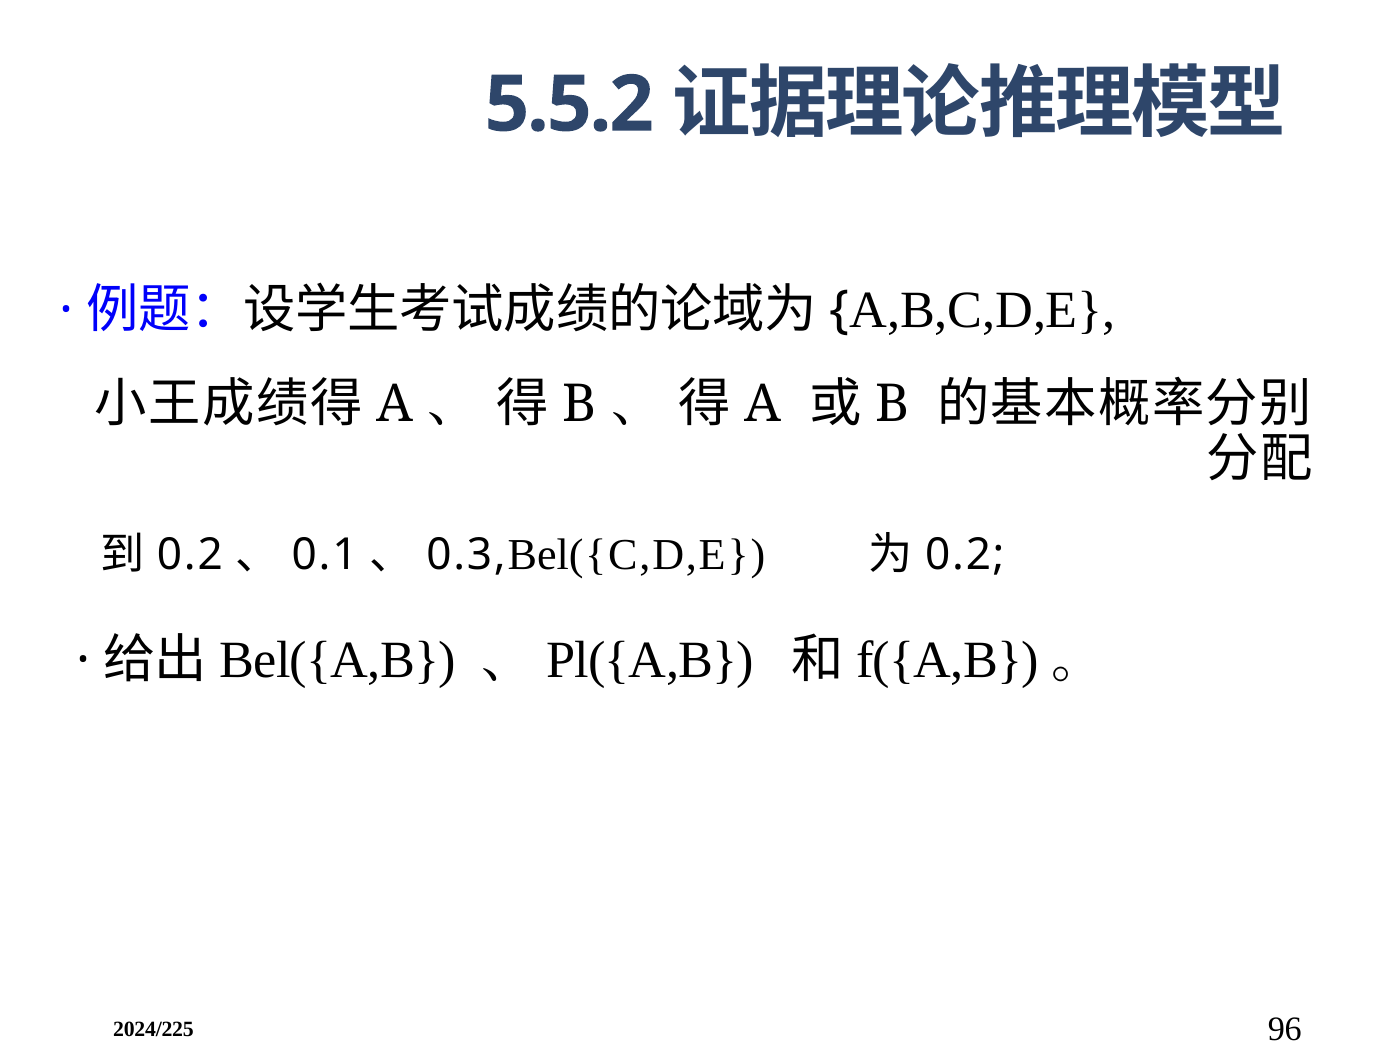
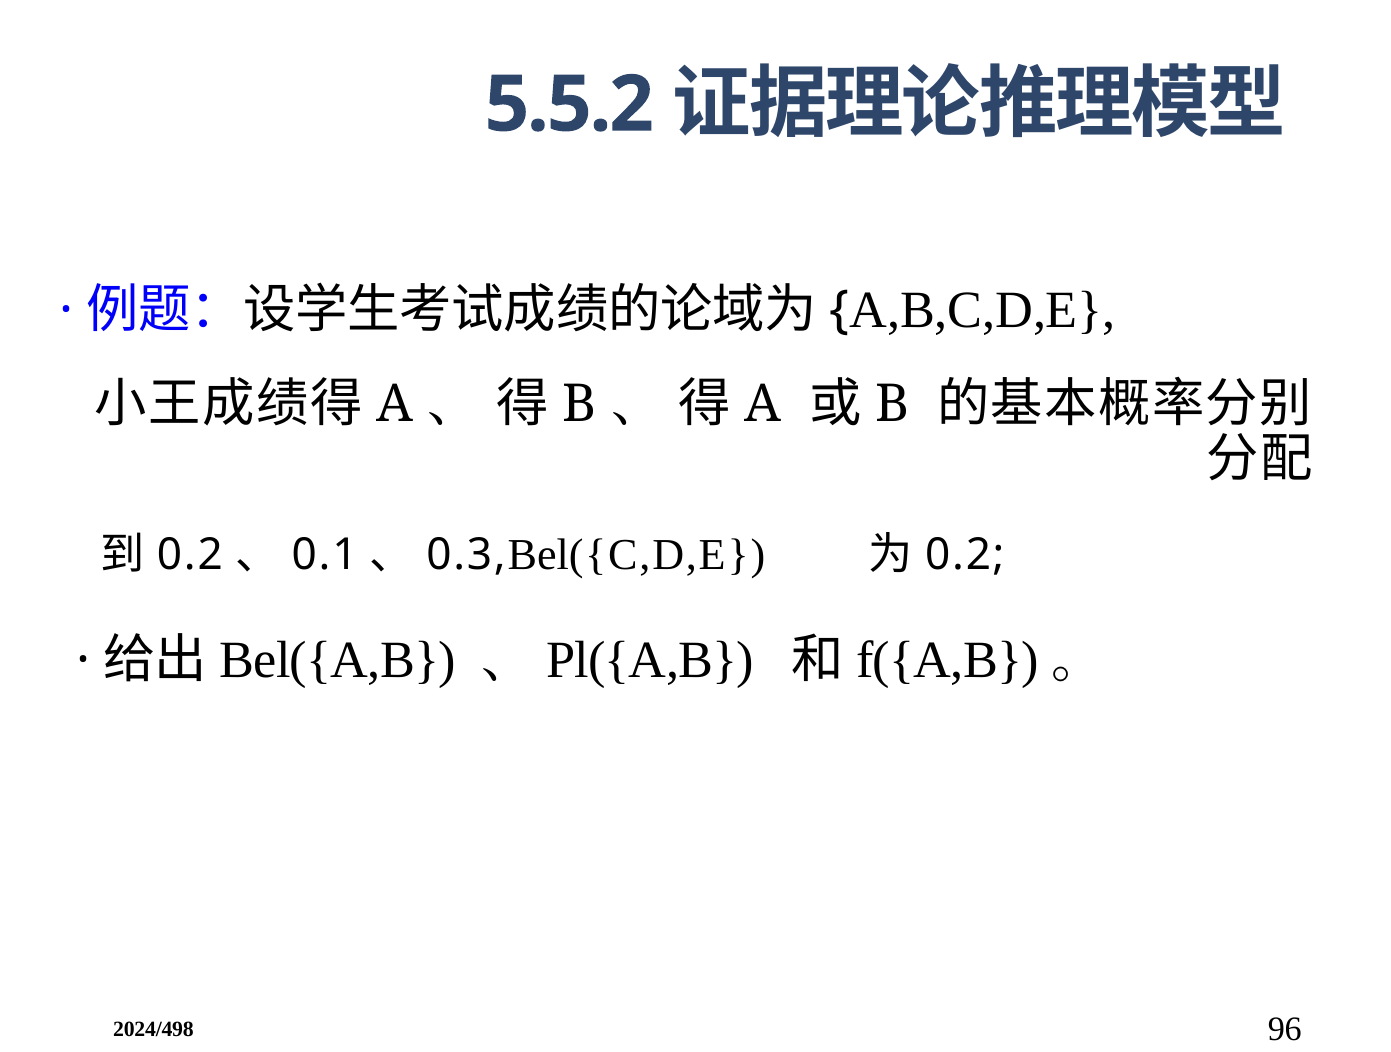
2024/225: 2024/225 -> 2024/498 (153, 1029)
